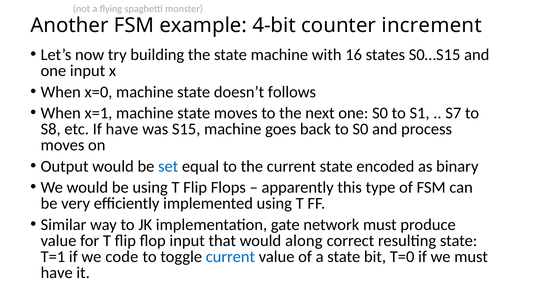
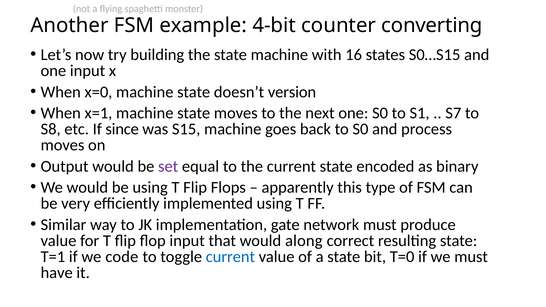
increment: increment -> converting (432, 25)
follows: follows -> version (292, 92)
If have: have -> since (122, 129)
set colour: blue -> purple (168, 166)
